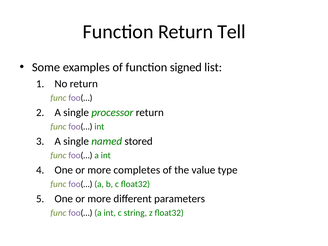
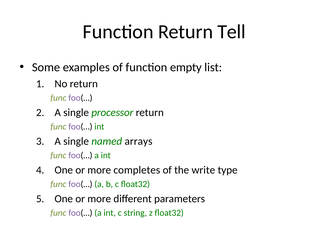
signed: signed -> empty (186, 67)
stored: stored -> arrays (138, 141)
value: value -> write (203, 170)
